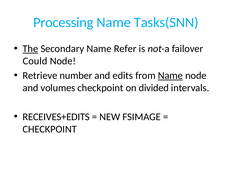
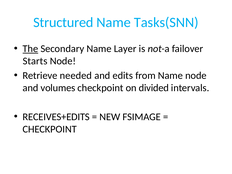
Processing: Processing -> Structured (63, 22)
Refer: Refer -> Layer (125, 49)
Could: Could -> Starts (35, 61)
number: number -> needed (76, 76)
Name underline: present -> none (170, 76)
